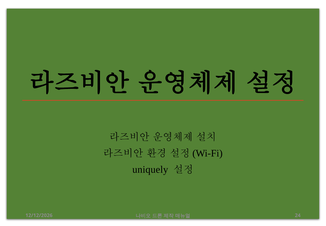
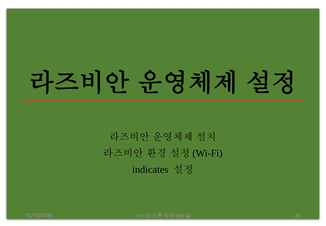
uniquely: uniquely -> indicates (150, 169)
